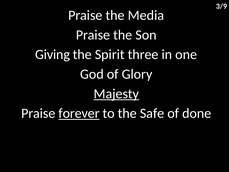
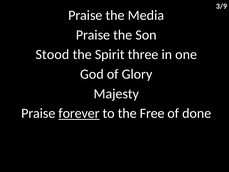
Giving: Giving -> Stood (52, 54)
Majesty underline: present -> none (116, 94)
Safe: Safe -> Free (152, 113)
